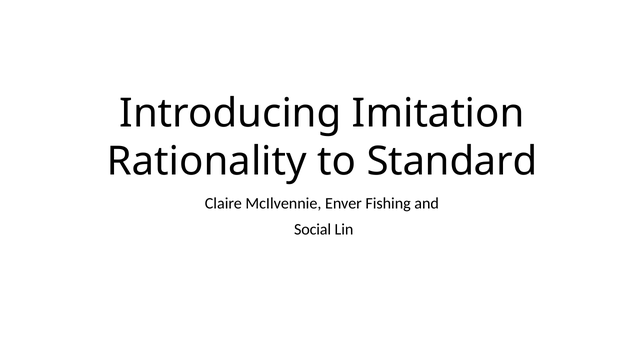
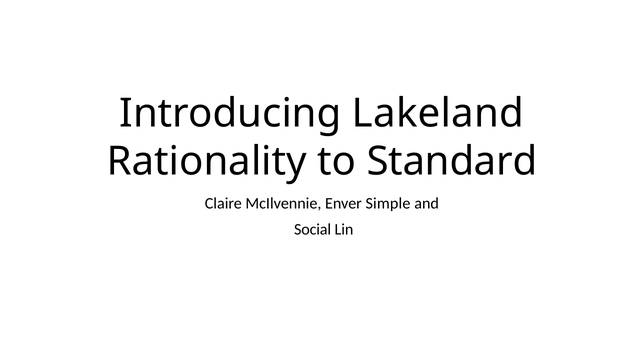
Imitation: Imitation -> Lakeland (438, 113)
Fishing: Fishing -> Simple (388, 203)
